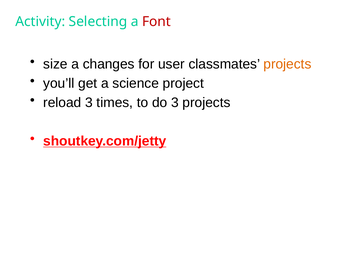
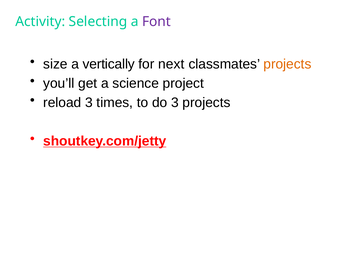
Font colour: red -> purple (156, 22)
changes: changes -> vertically (109, 64)
user: user -> next (171, 64)
